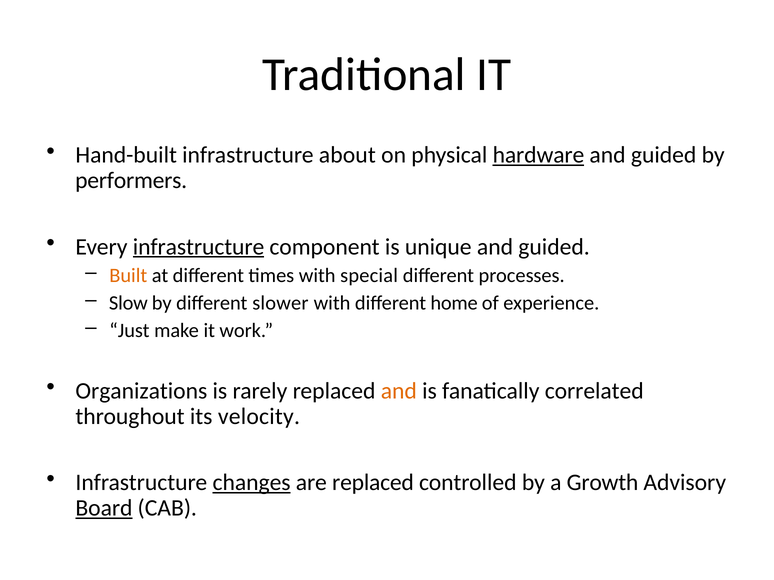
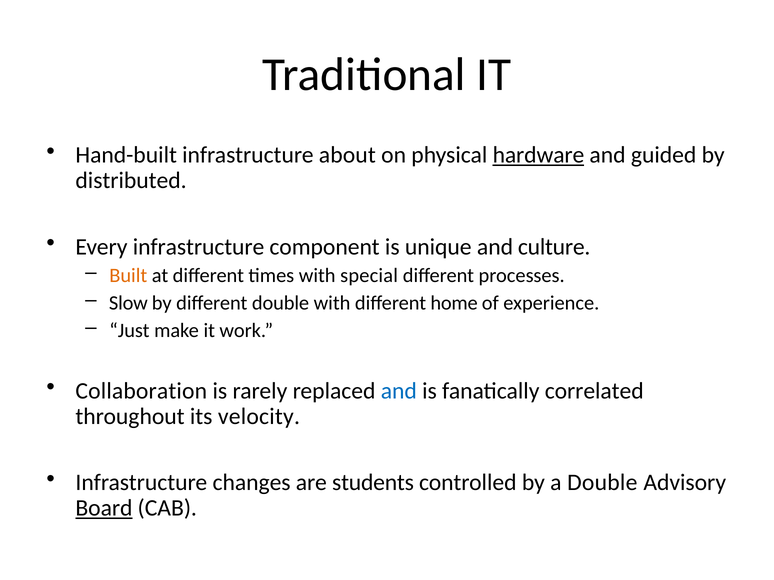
performers: performers -> distributed (131, 181)
infrastructure underline: present -> none (199, 247)
unique and guided: guided -> culture (554, 247)
different slower: slower -> double (281, 303)
Organizations: Organizations -> Collaboration (141, 391)
and colour: orange -> blue (399, 391)
changes underline: present -> none (252, 483)
are replaced: replaced -> students (373, 483)
a Growth: Growth -> Double (602, 483)
